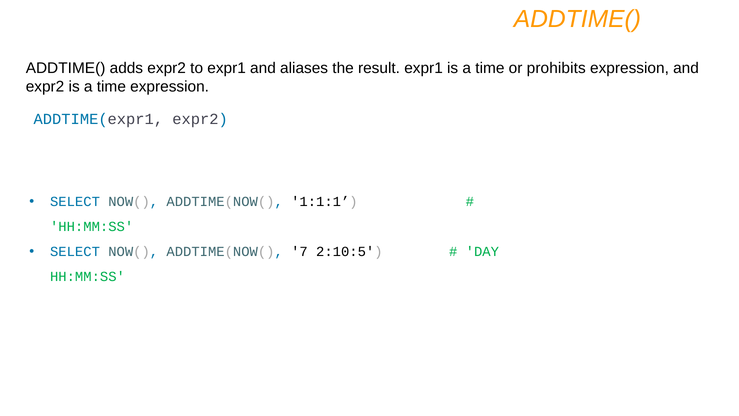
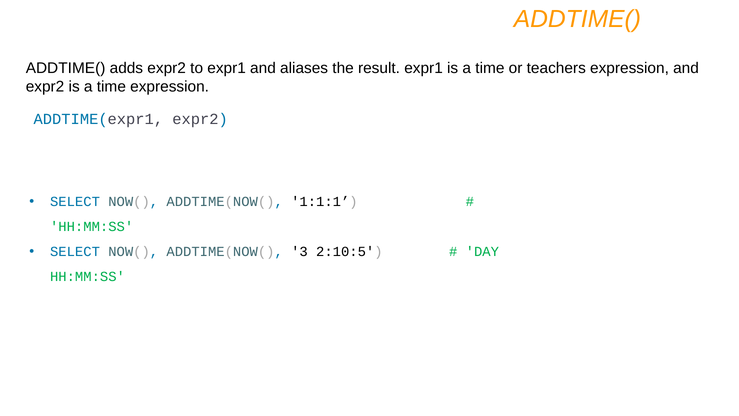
prohibits: prohibits -> teachers (556, 68)
7: 7 -> 3 (299, 252)
